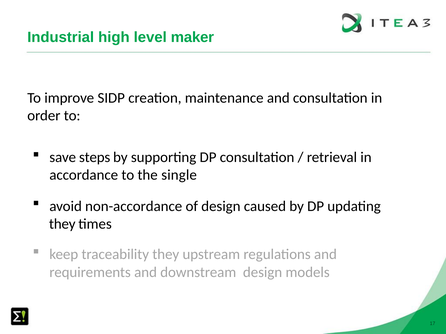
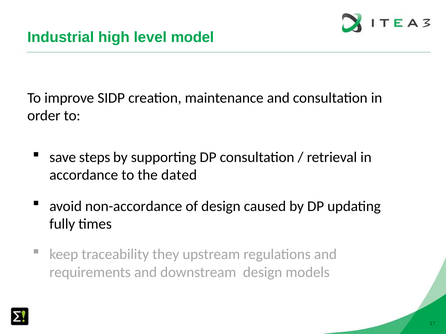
maker: maker -> model (192, 37)
single: single -> dated (179, 175)
they: they -> fully (62, 224)
